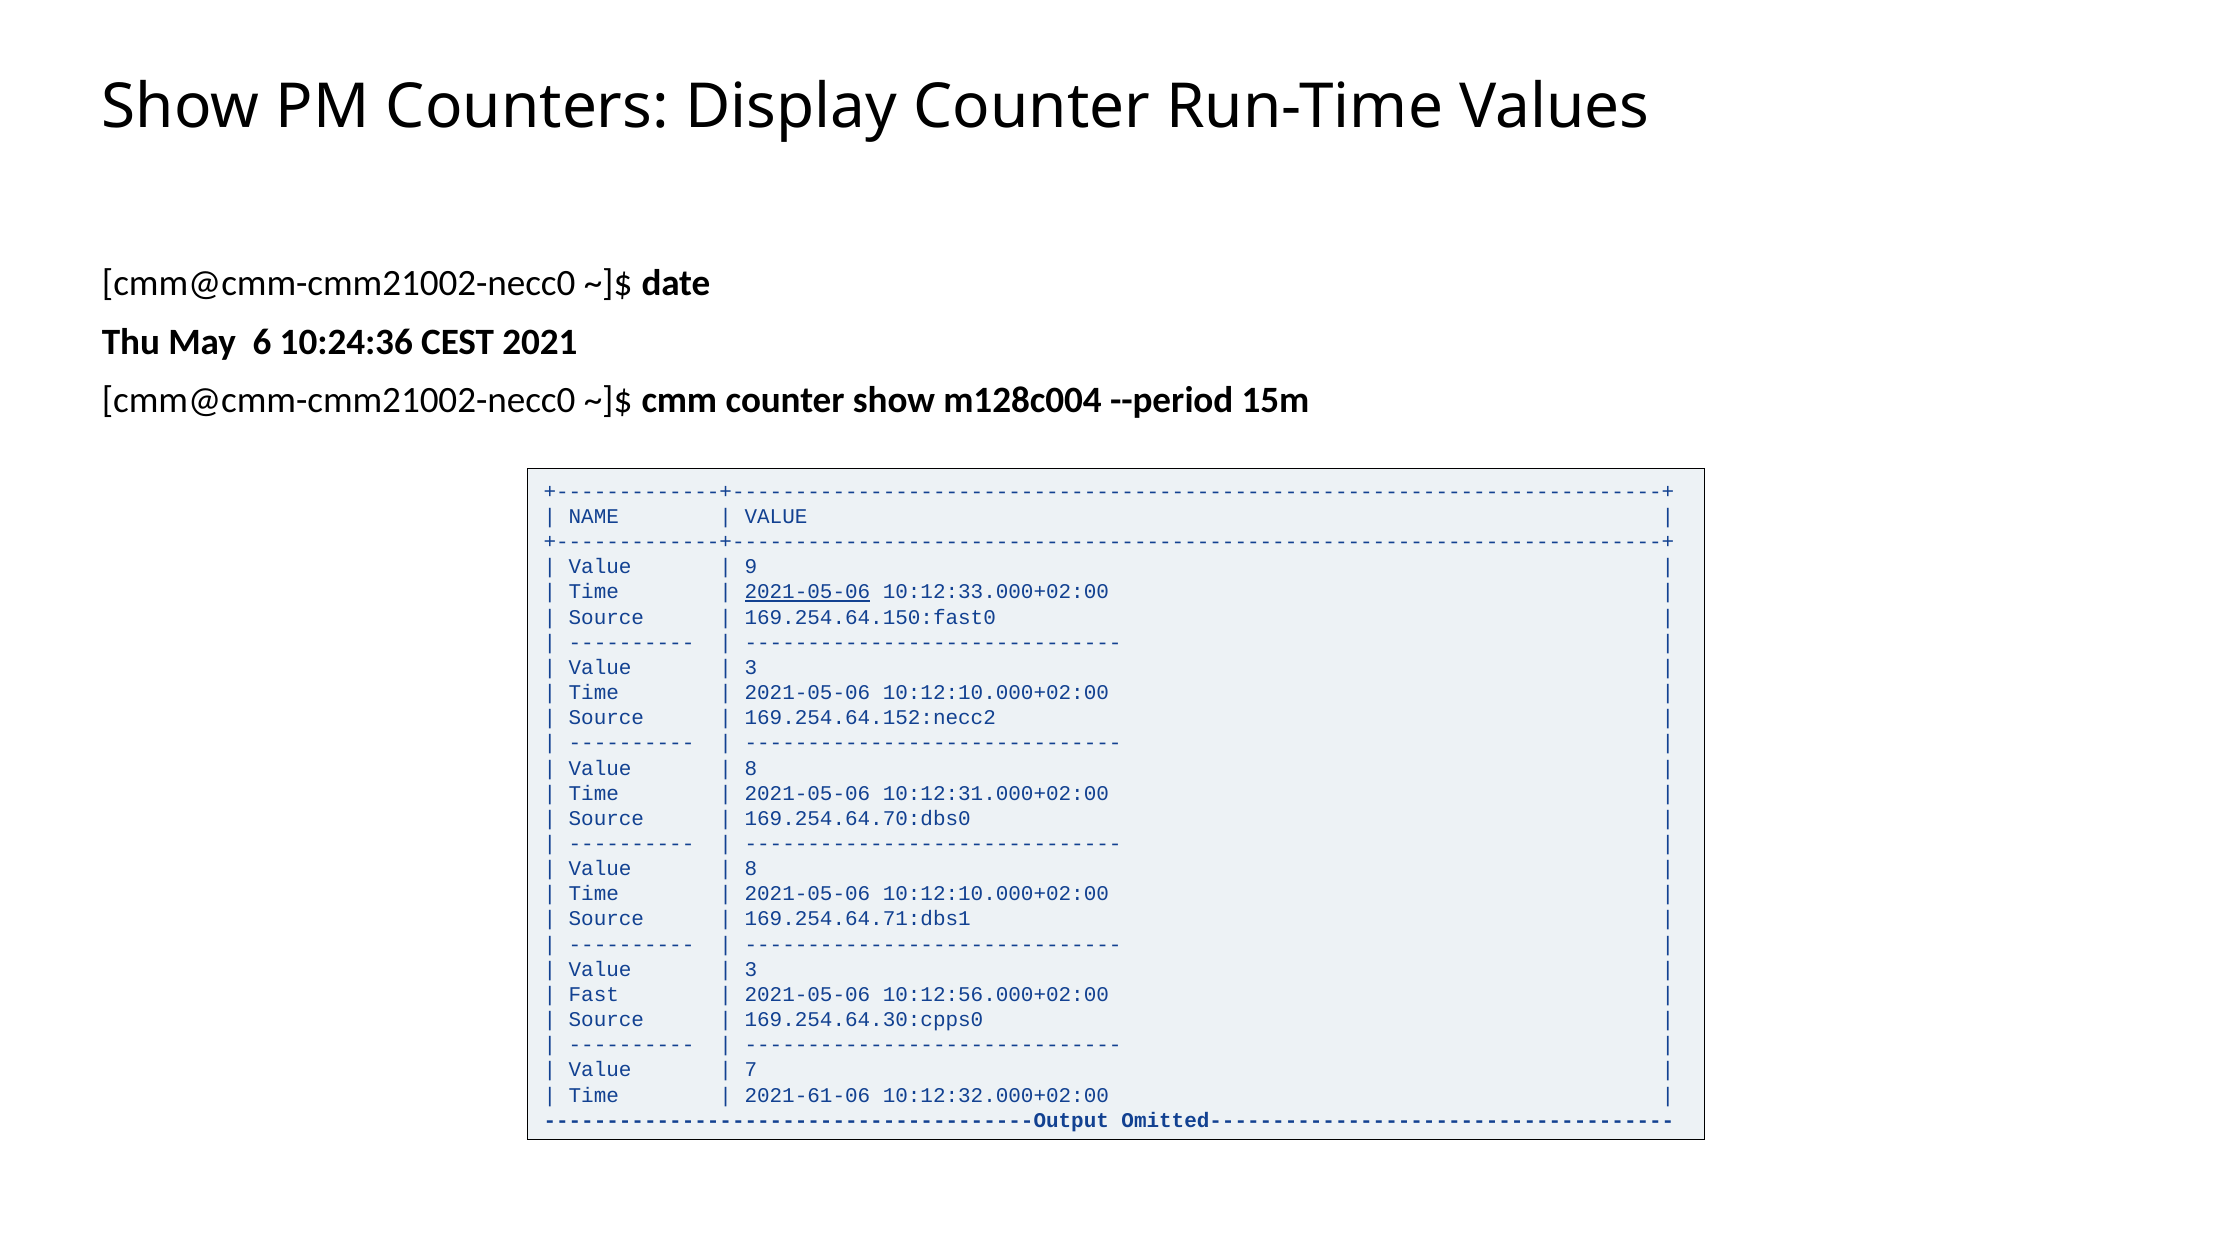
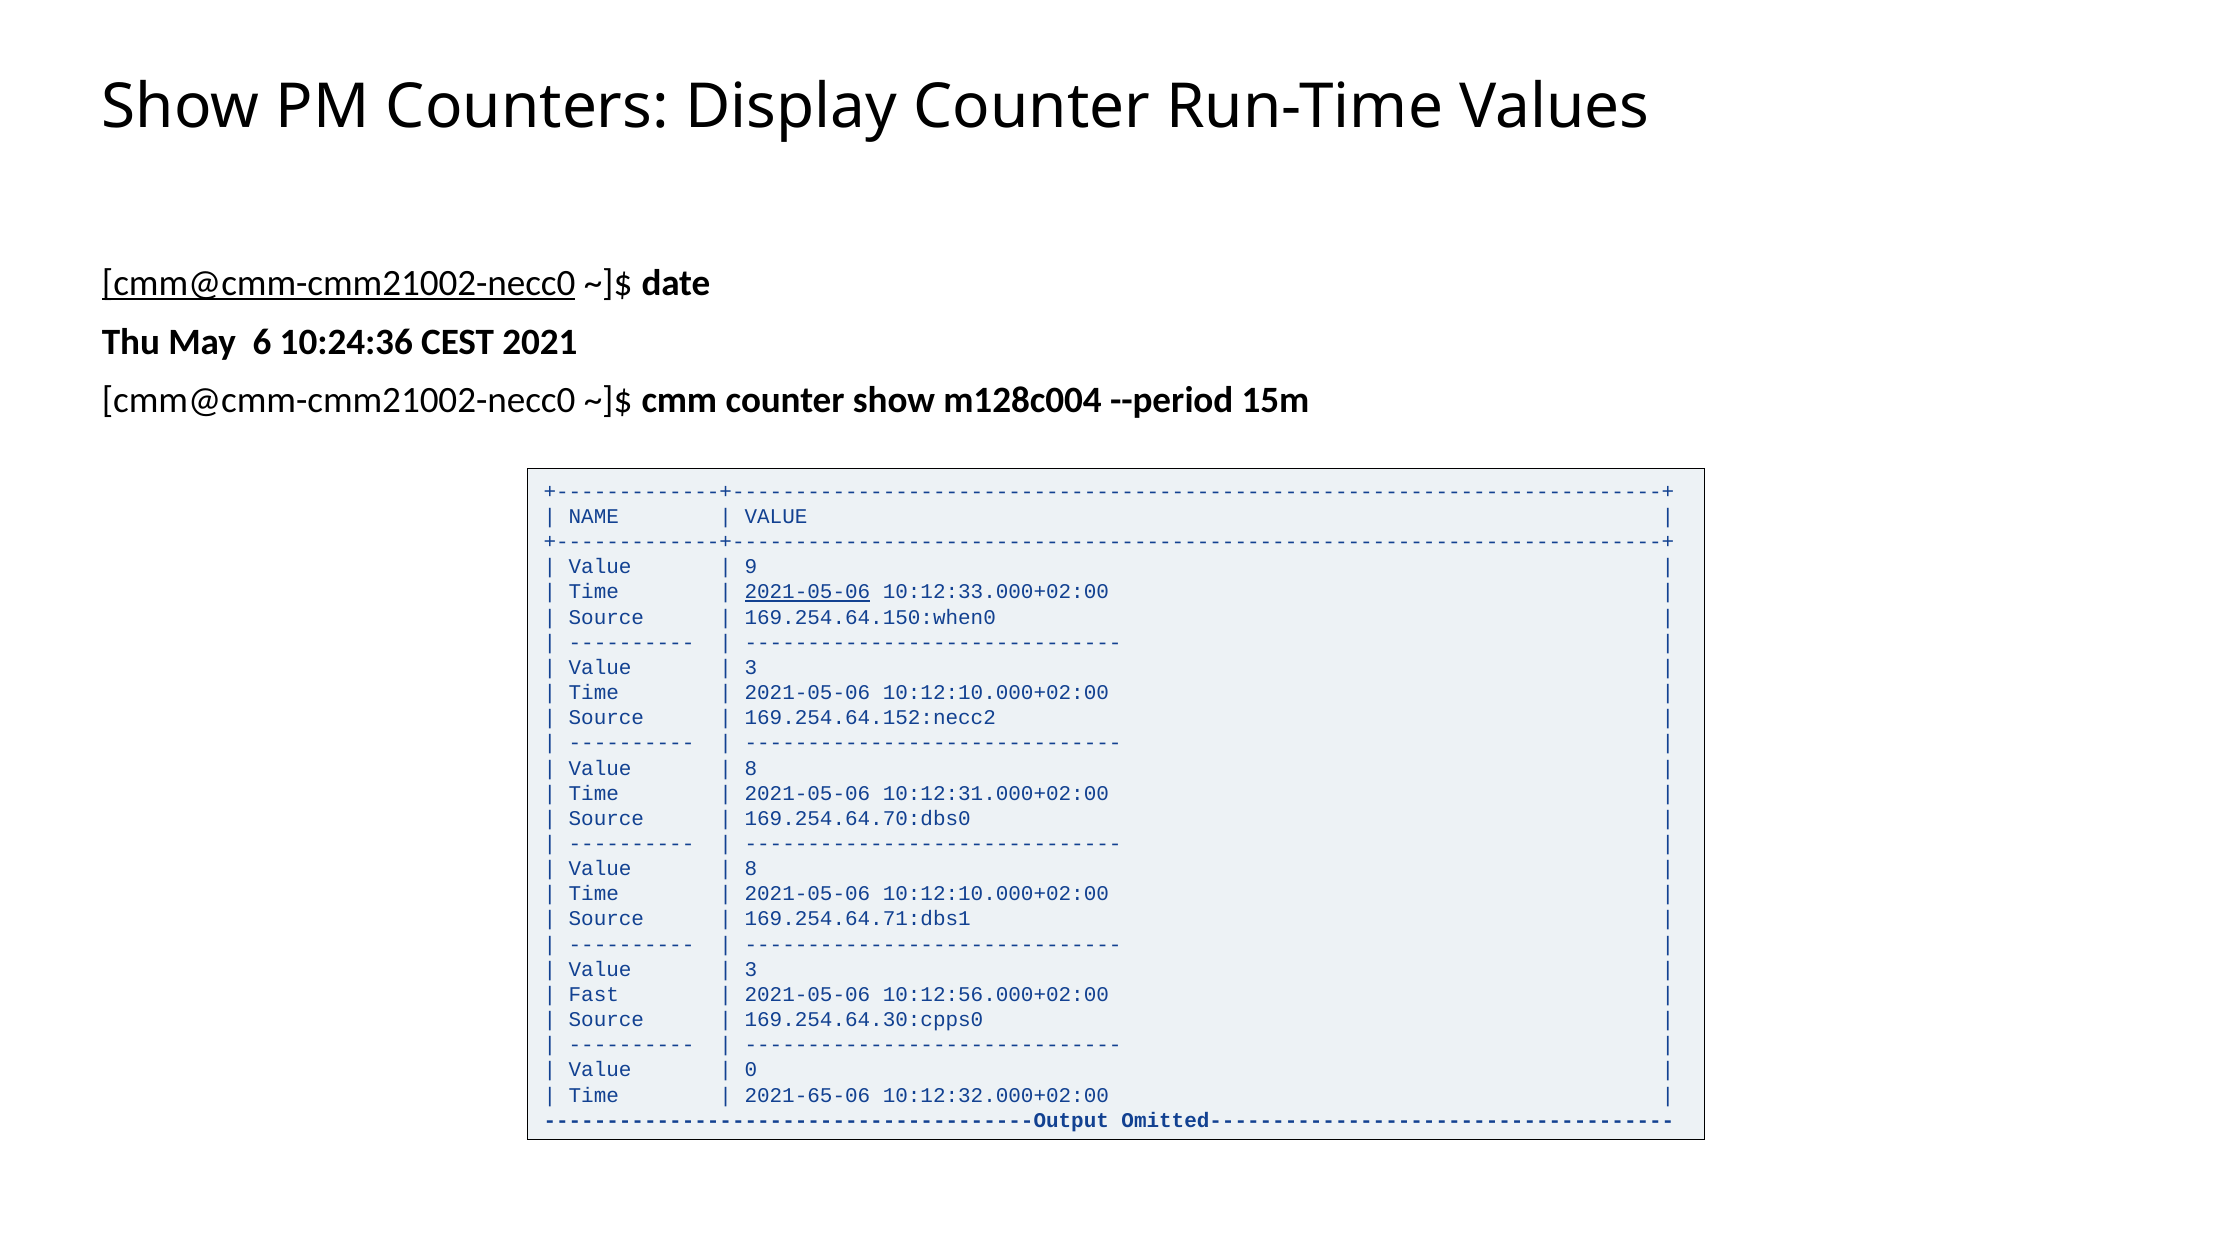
cmm@cmm-cmm21002-necc0 underline: none -> present (339, 283)
169.254.64.150:fast0: 169.254.64.150:fast0 -> 169.254.64.150:when0 (870, 617)
7: 7 -> 0 (751, 1070)
2021-61-06: 2021-61-06 -> 2021-65-06 (807, 1096)
